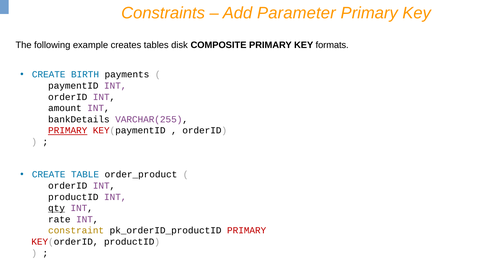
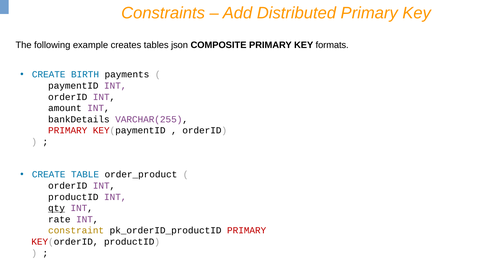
Parameter: Parameter -> Distributed (296, 13)
disk: disk -> json (180, 45)
PRIMARY underline: present -> none (68, 130)
